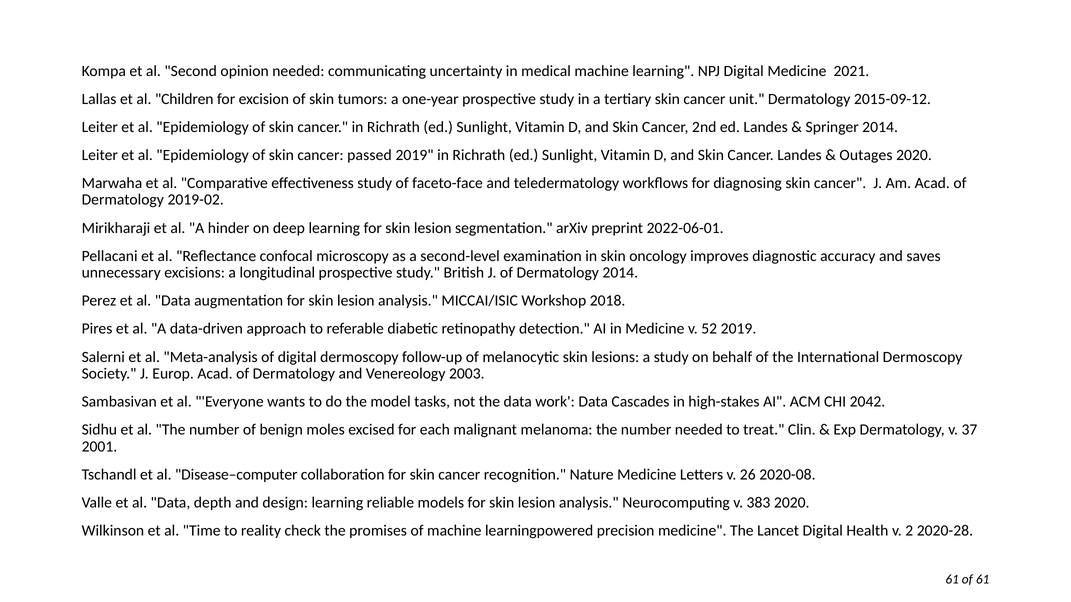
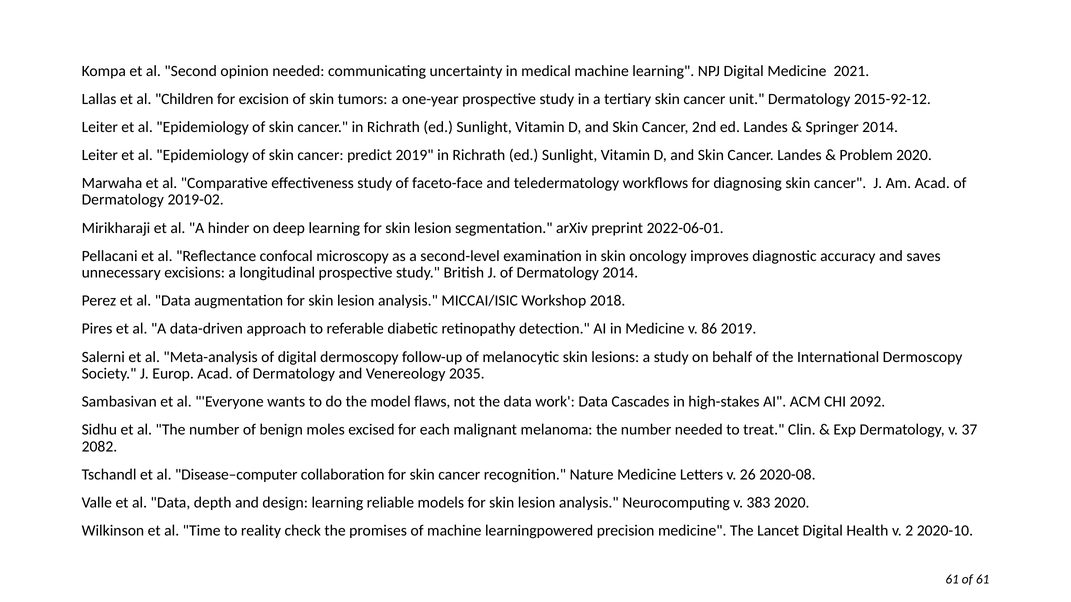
2015-09-12: 2015-09-12 -> 2015-92-12 (892, 99)
passed: passed -> predict (370, 155)
Outages: Outages -> Problem (866, 155)
52: 52 -> 86 (709, 329)
2003: 2003 -> 2035 (467, 374)
tasks: tasks -> flaws (432, 402)
2042: 2042 -> 2092 (867, 402)
2001: 2001 -> 2082 (99, 447)
2020-28: 2020-28 -> 2020-10 (945, 531)
